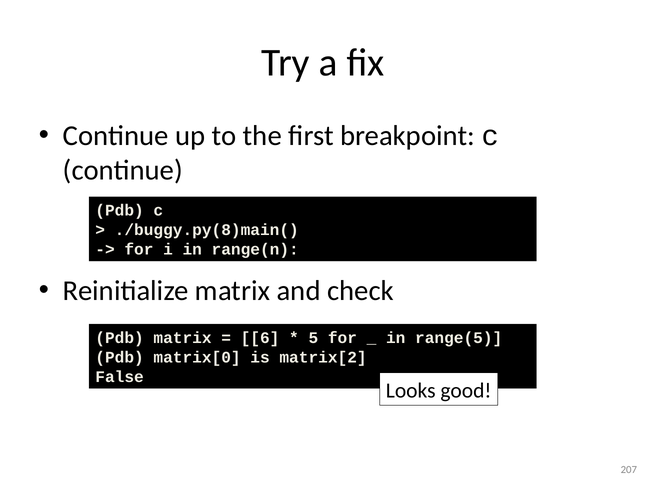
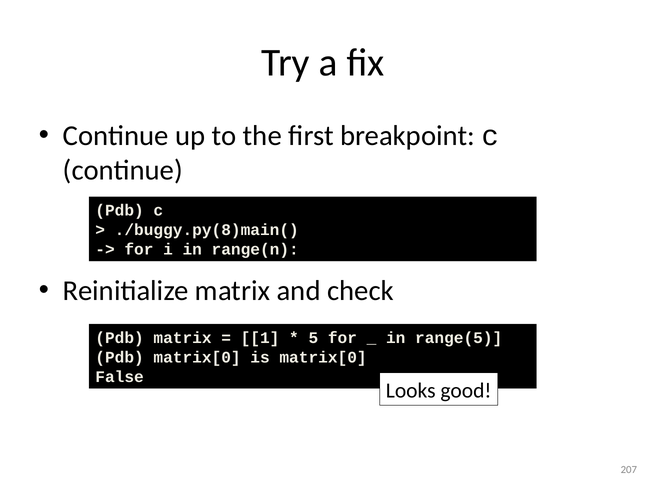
6: 6 -> 1 (260, 338)
is matrix[2: matrix[2 -> matrix[0 (323, 357)
